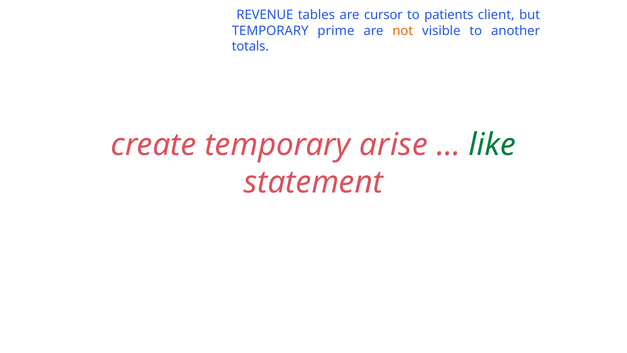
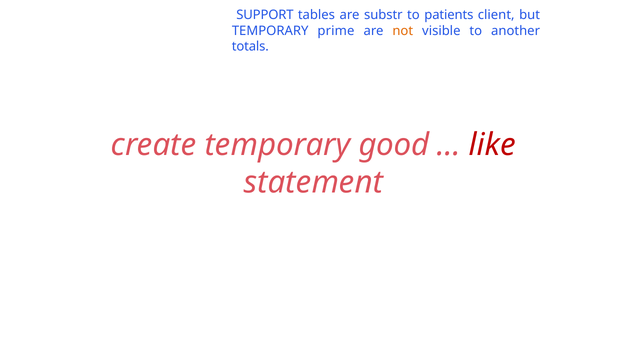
REVENUE: REVENUE -> SUPPORT (265, 15)
cursor: cursor -> substr (383, 15)
arise: arise -> good (394, 145)
like colour: green -> red (492, 145)
